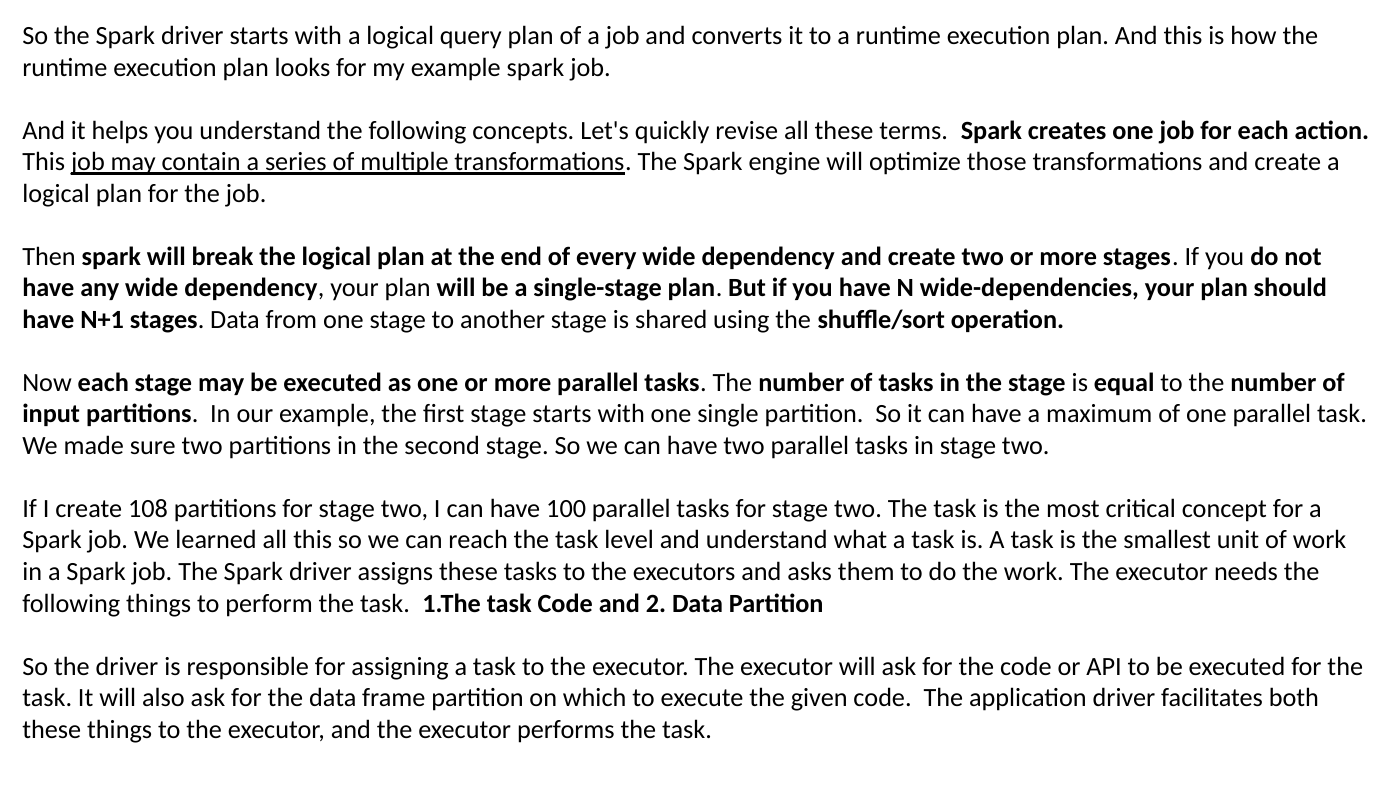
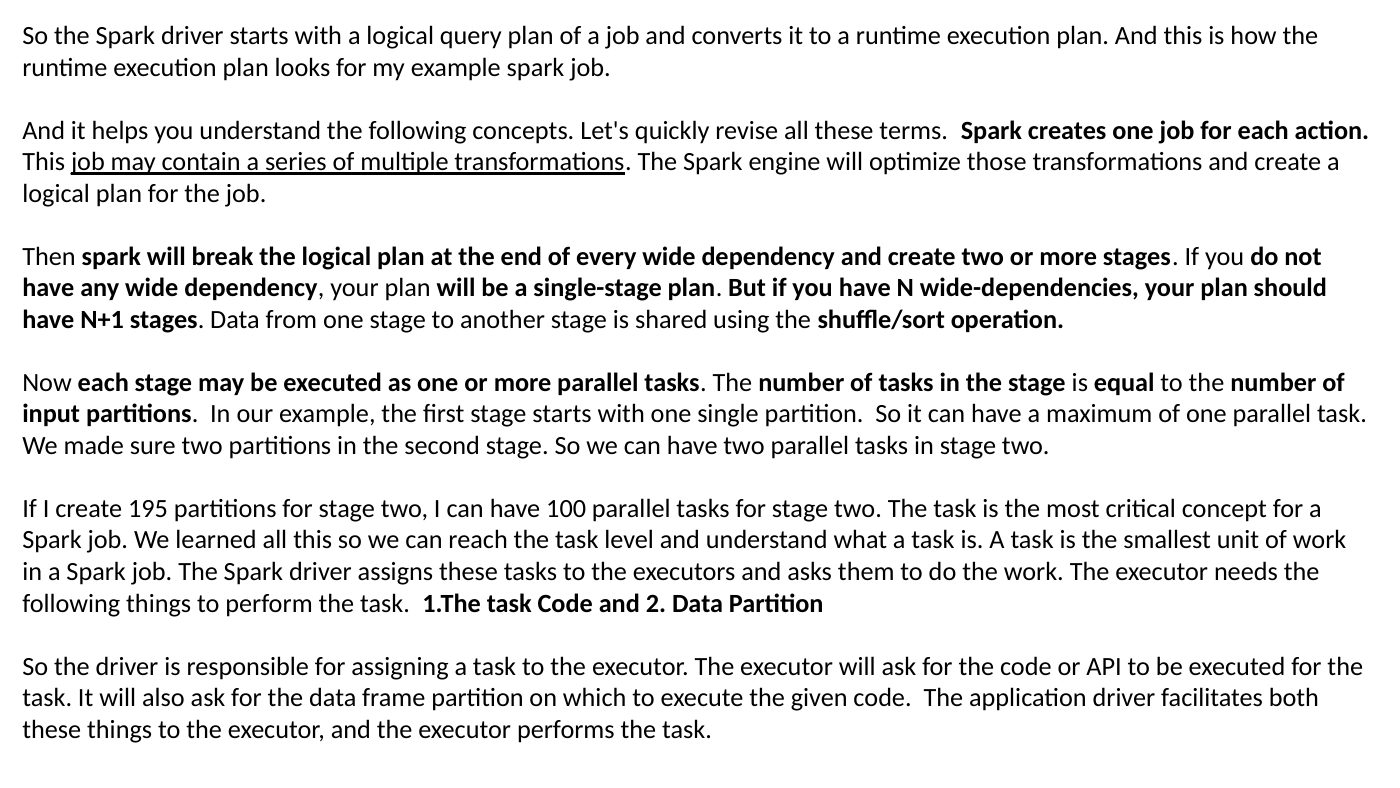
108: 108 -> 195 (148, 508)
